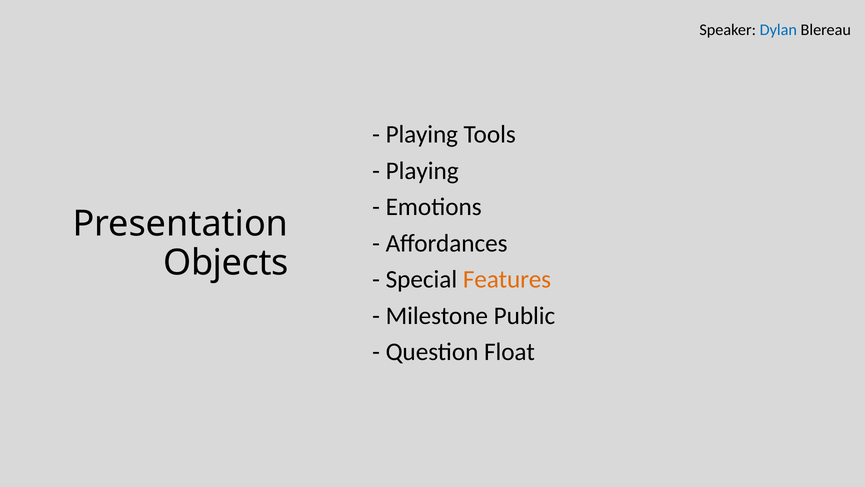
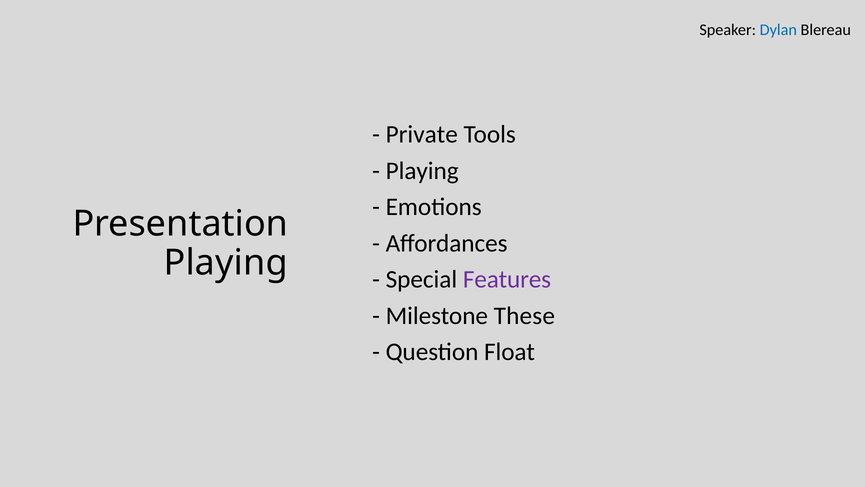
Playing: Playing -> Private (422, 134)
Objects: Objects -> Playing (226, 262)
Features colour: orange -> purple (507, 279)
Public: Public -> These (524, 316)
